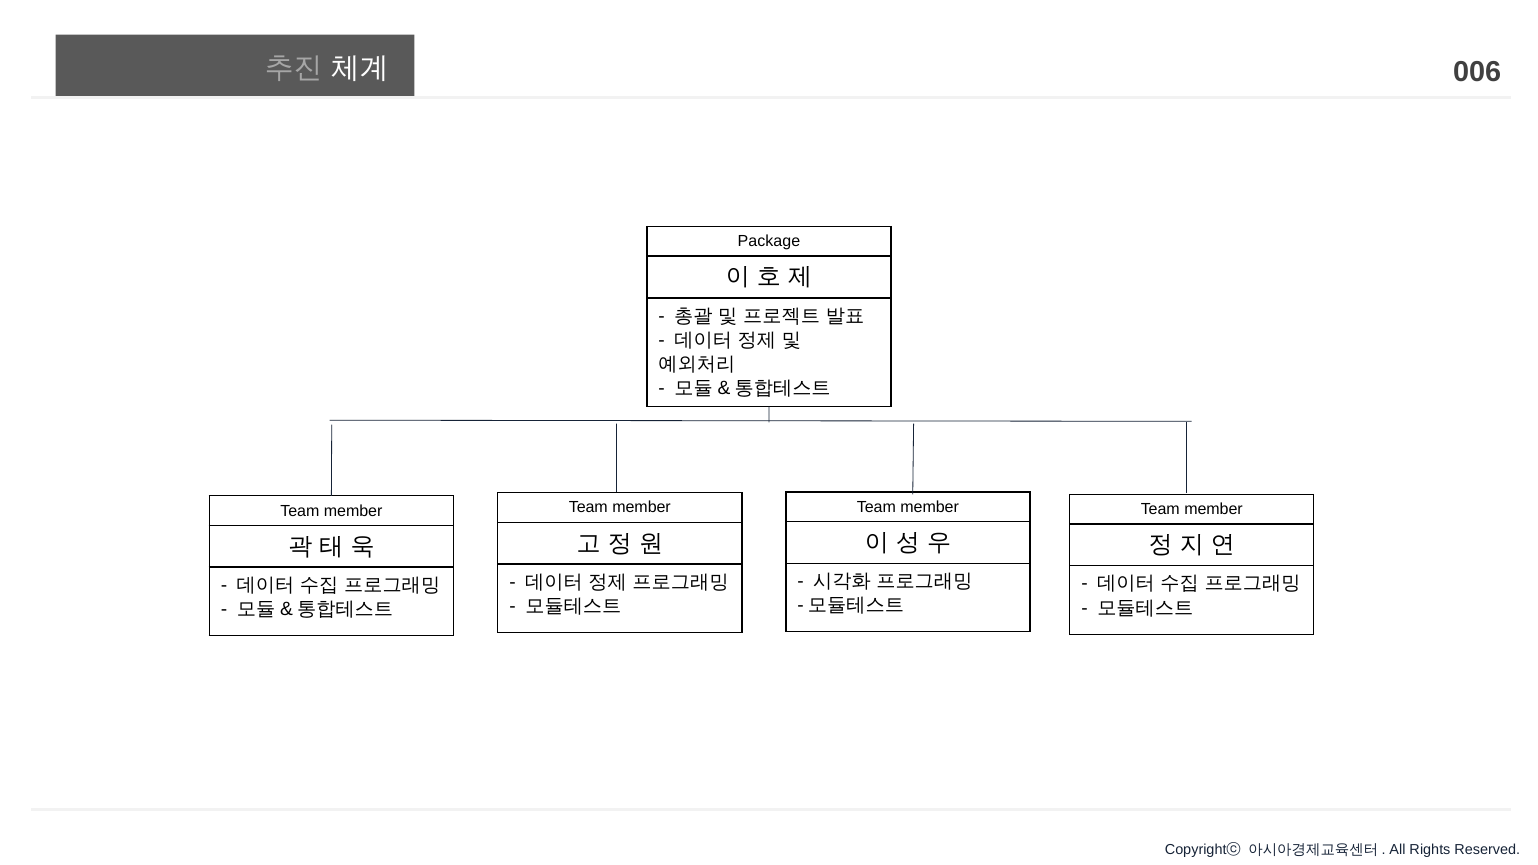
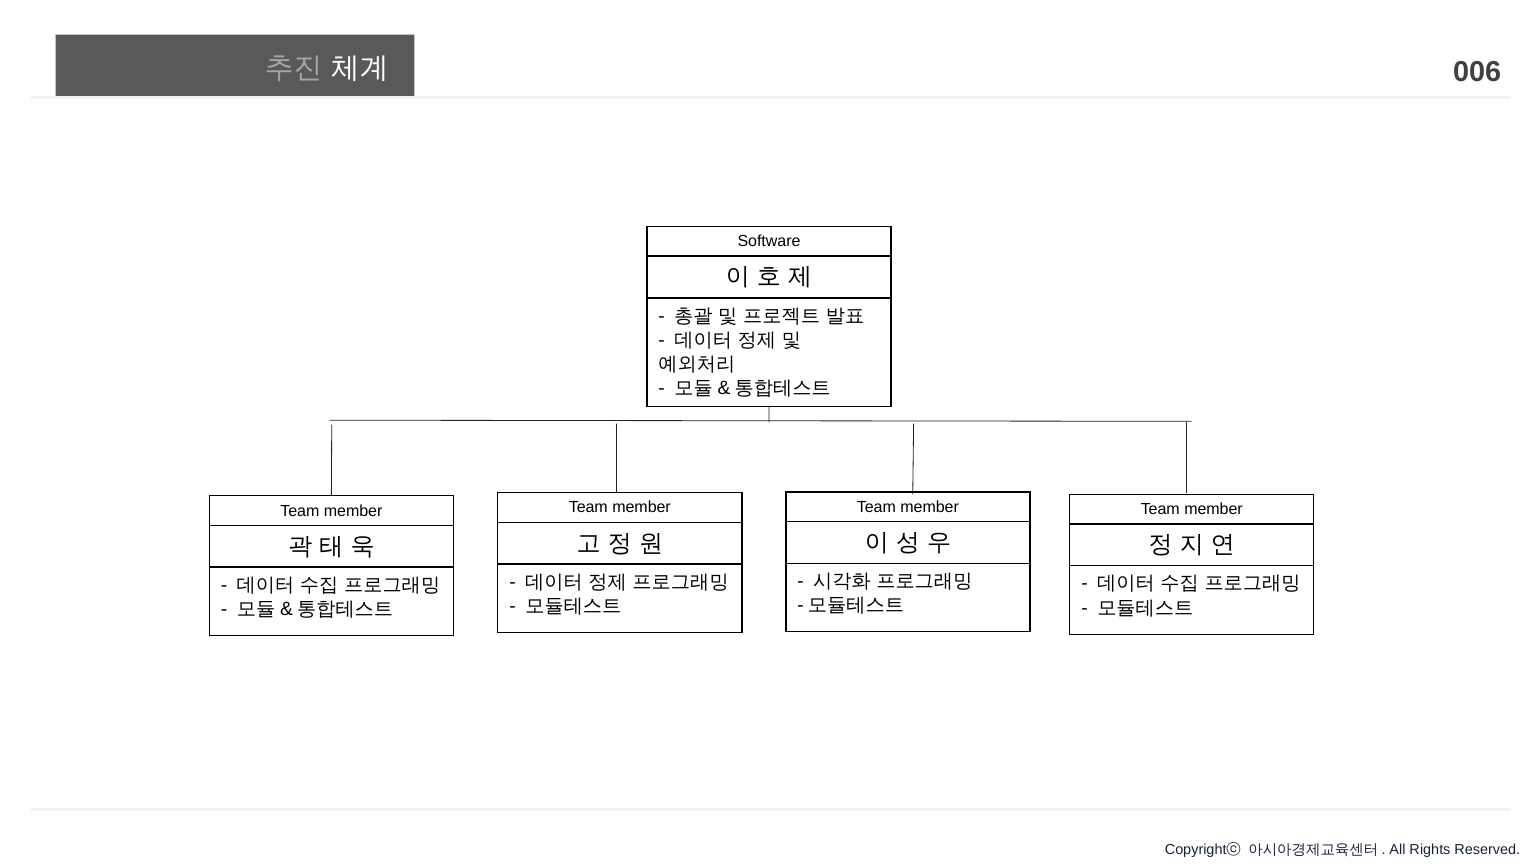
Package: Package -> Software (769, 242)
